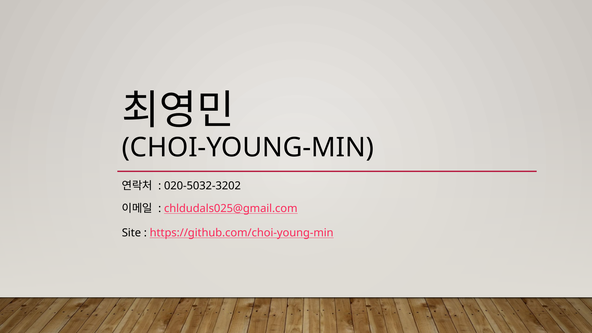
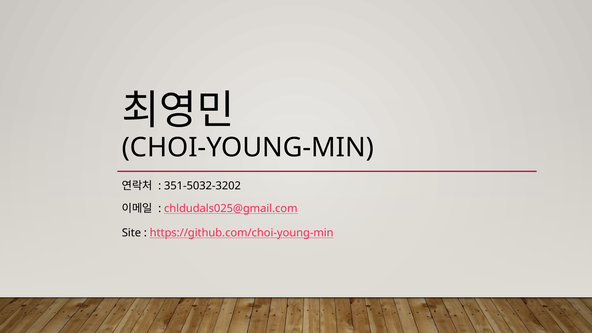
020-5032-3202: 020-5032-3202 -> 351-5032-3202 (202, 186)
